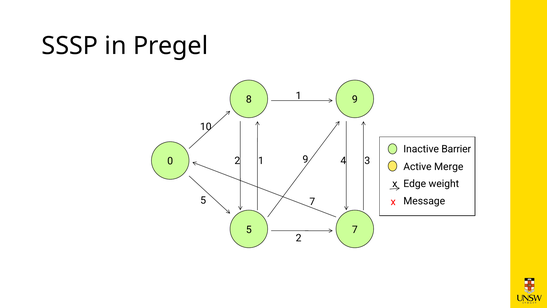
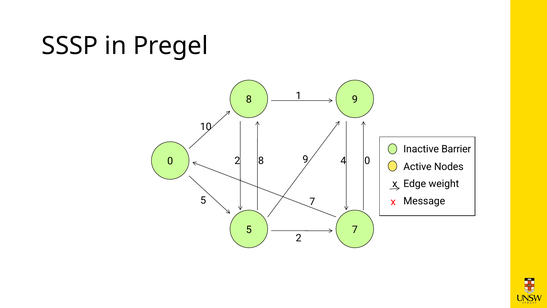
1: 1 -> 8 (261, 161)
4 3: 3 -> 0 (367, 161)
Merge: Merge -> Nodes (449, 167)
